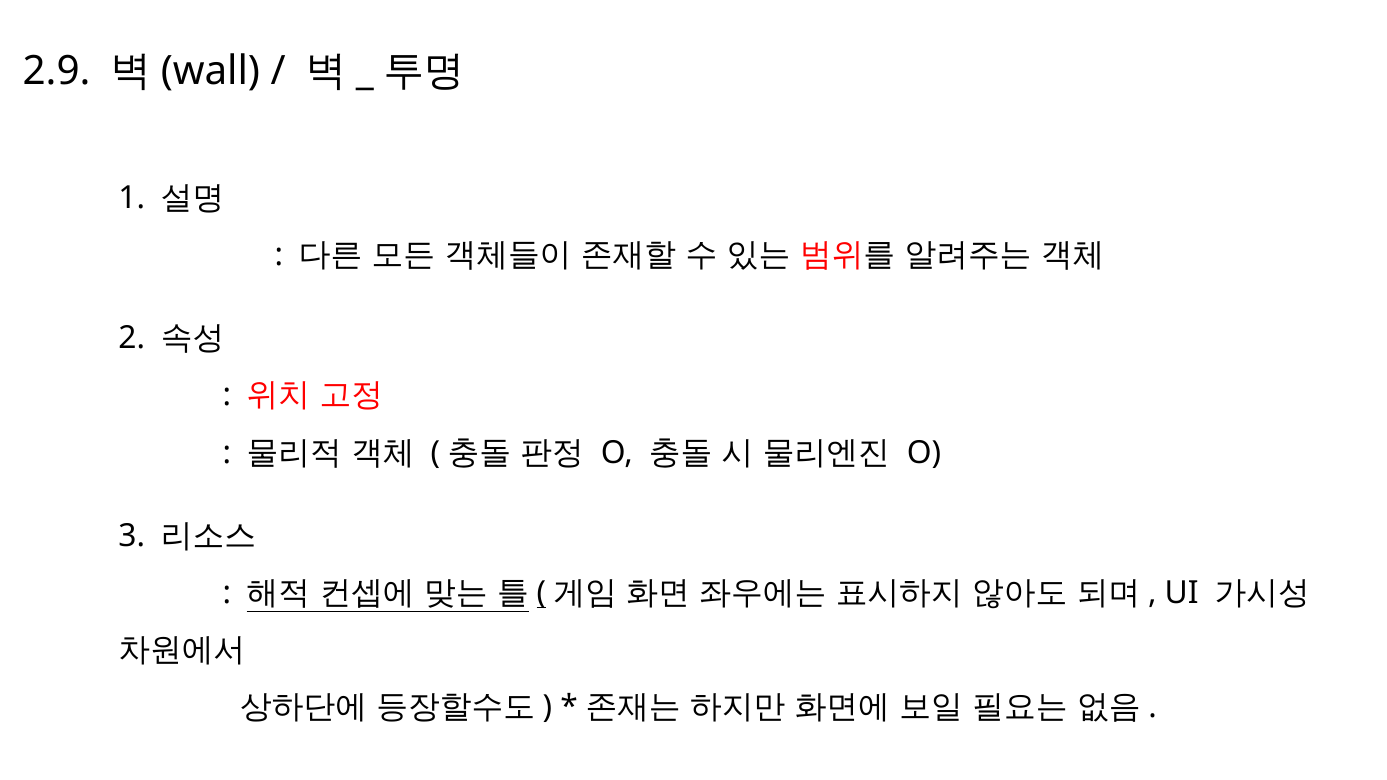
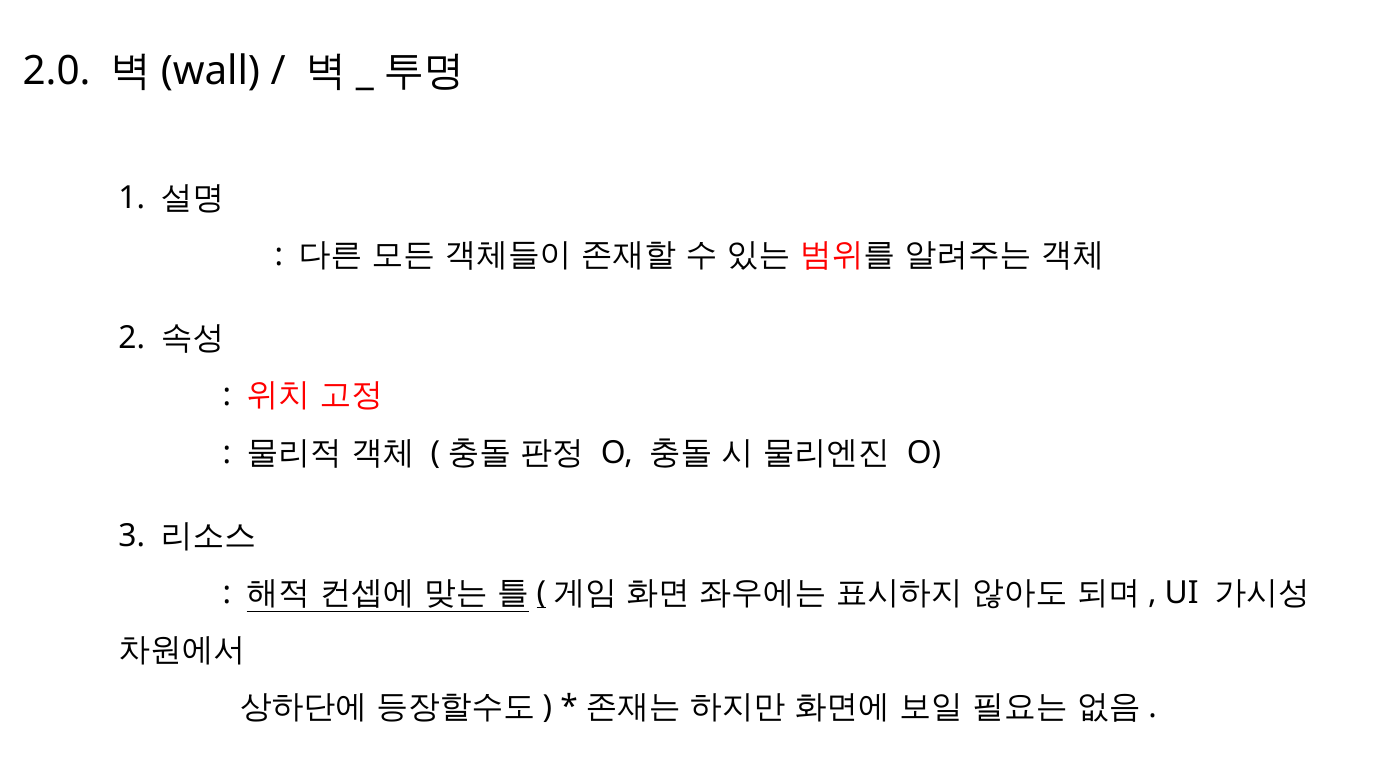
2.9: 2.9 -> 2.0 (57, 71)
